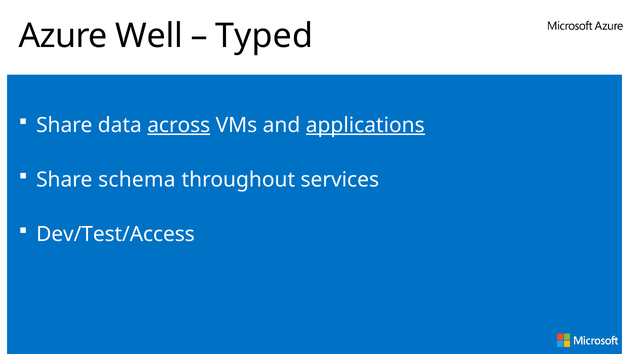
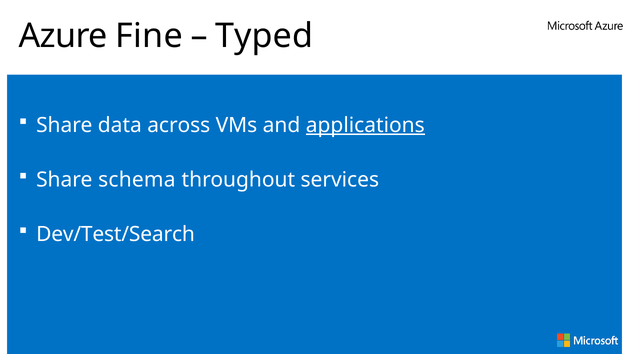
Well: Well -> Fine (149, 36)
across underline: present -> none (179, 125)
Dev/Test/Access: Dev/Test/Access -> Dev/Test/Search (115, 234)
